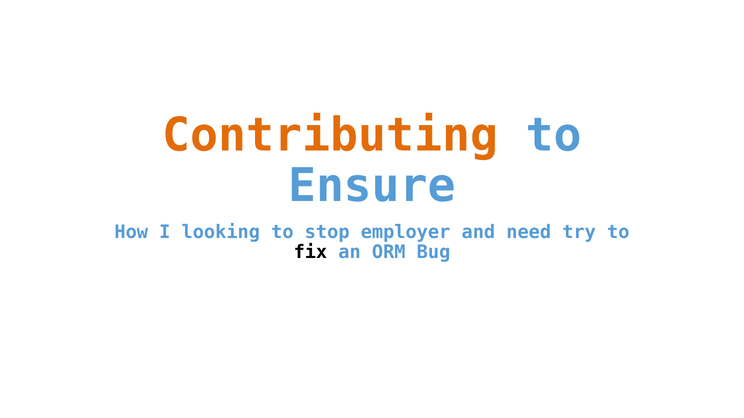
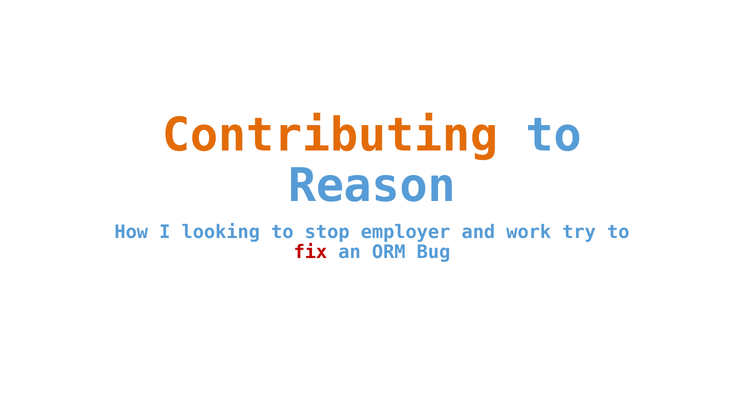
Ensure: Ensure -> Reason (372, 186)
need: need -> work (529, 233)
fix colour: black -> red (310, 253)
